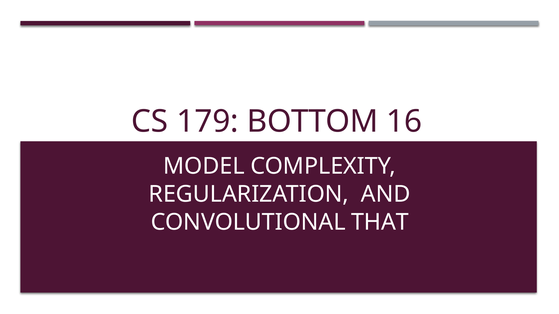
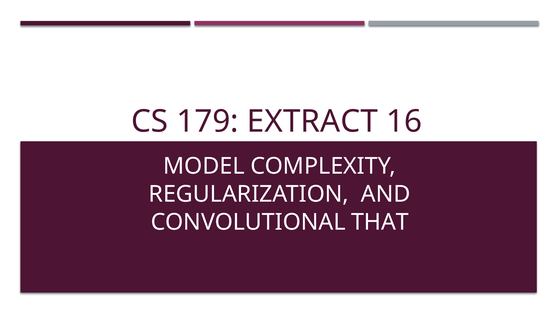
BOTTOM: BOTTOM -> EXTRACT (312, 122)
